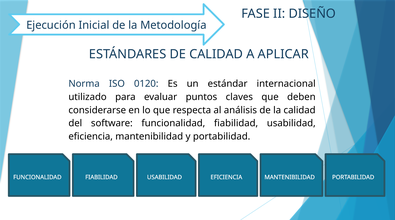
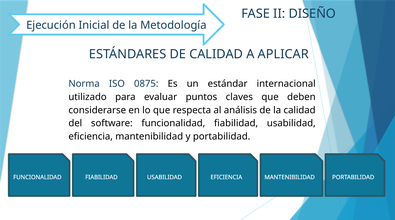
0120: 0120 -> 0875 (146, 84)
